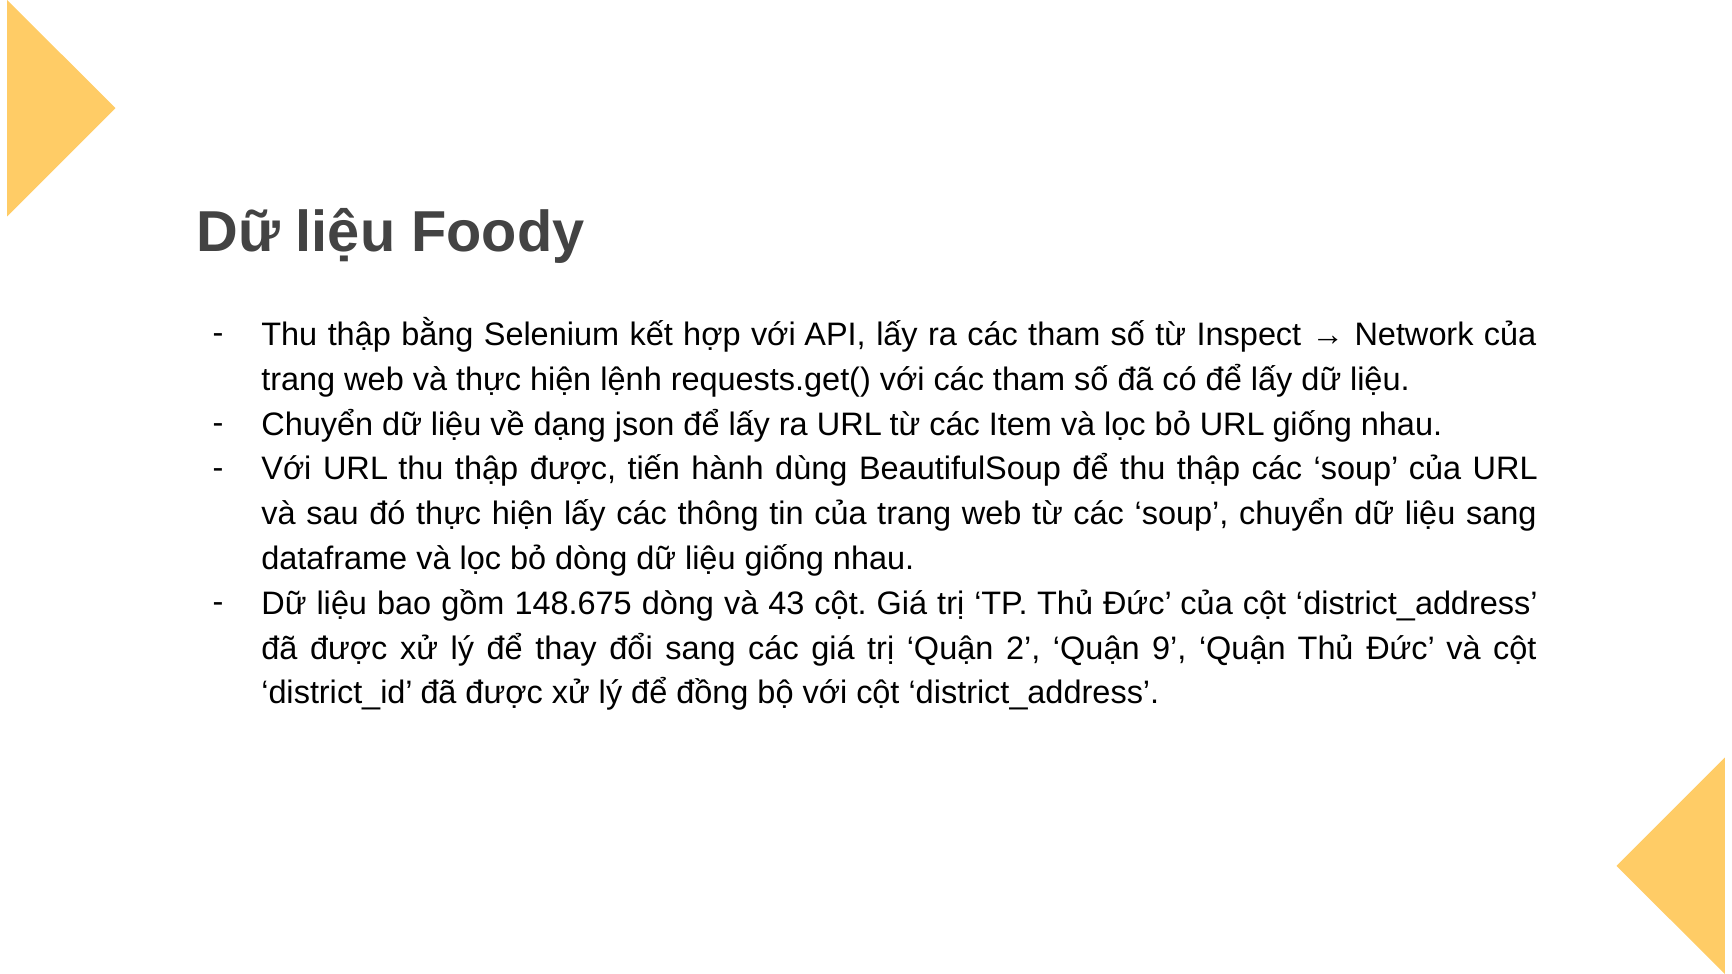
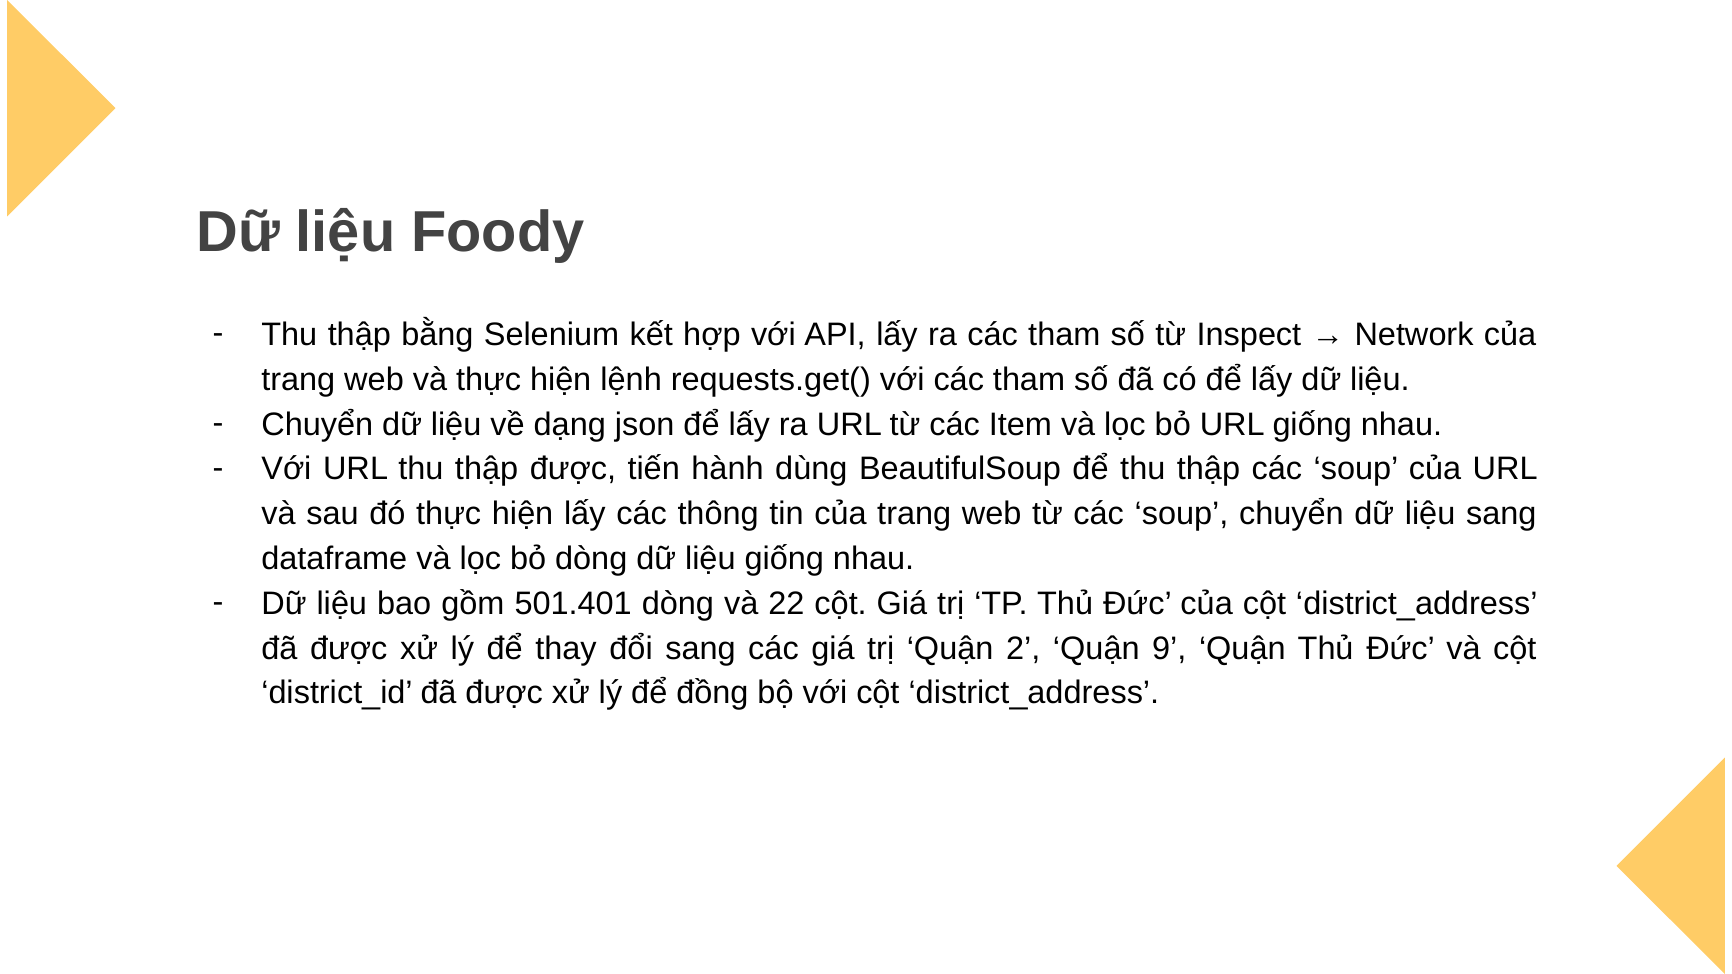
148.675: 148.675 -> 501.401 (573, 604)
43: 43 -> 22 (786, 604)
